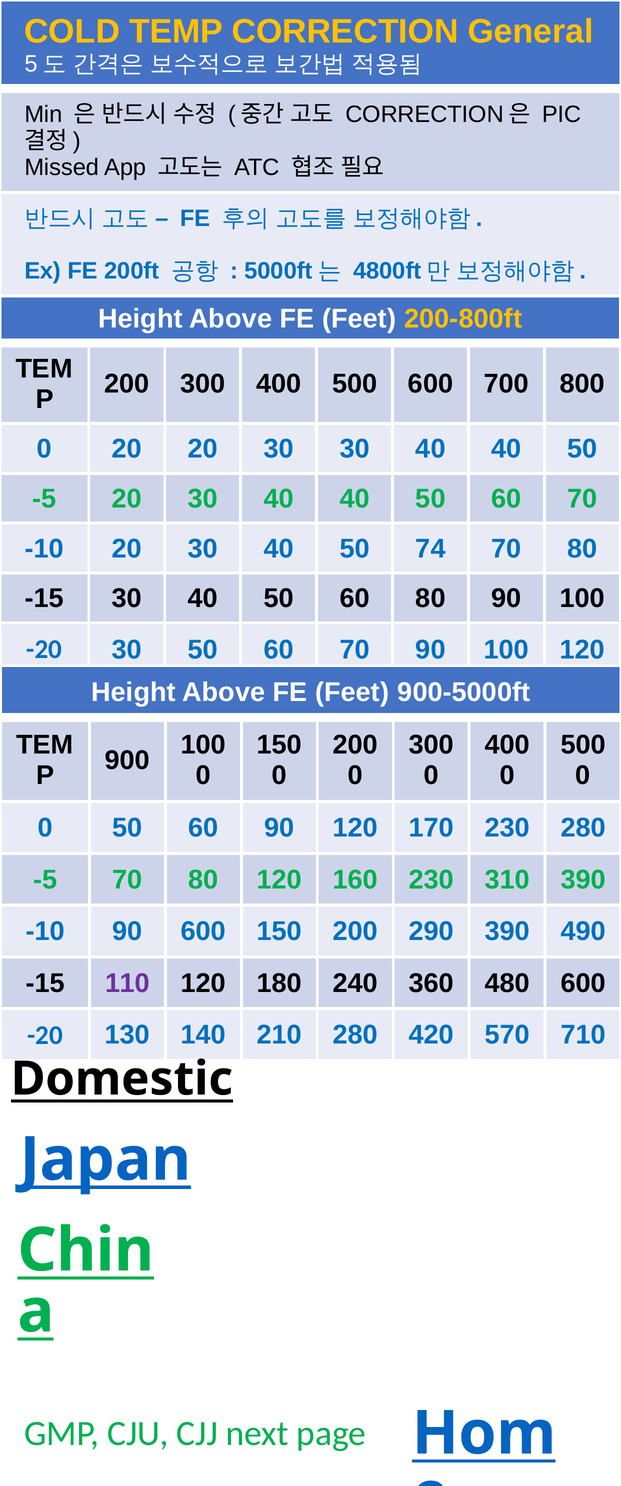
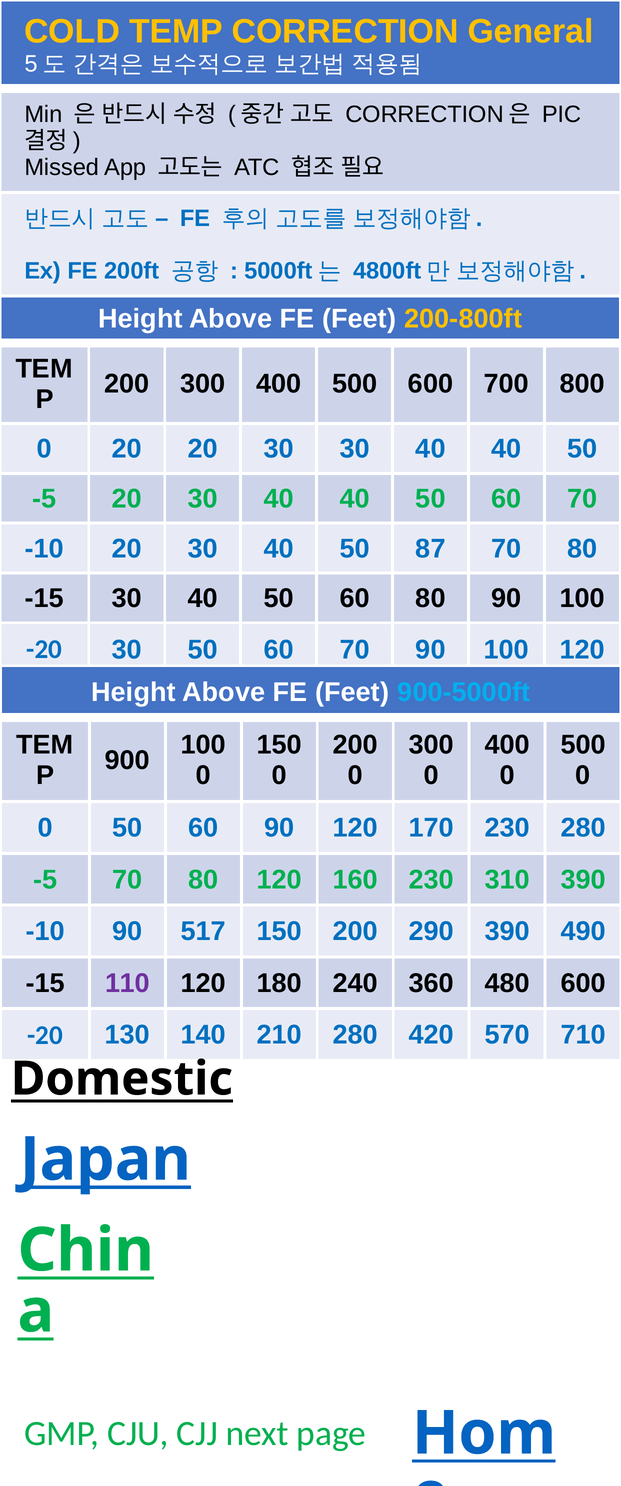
74: 74 -> 87 (431, 549)
900-5000ft colour: white -> light blue (464, 692)
90 600: 600 -> 517 (203, 931)
